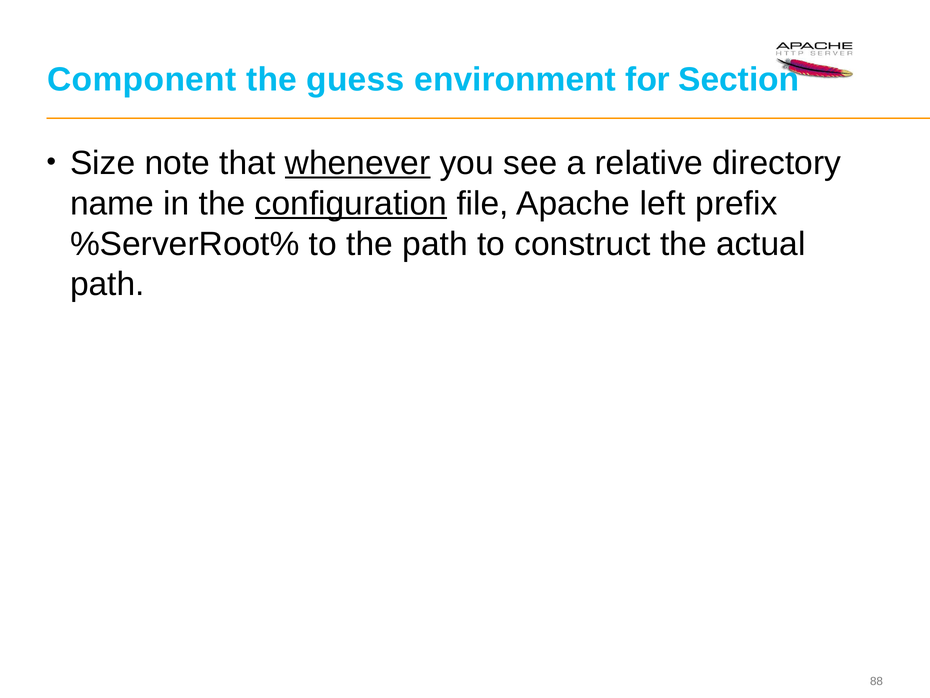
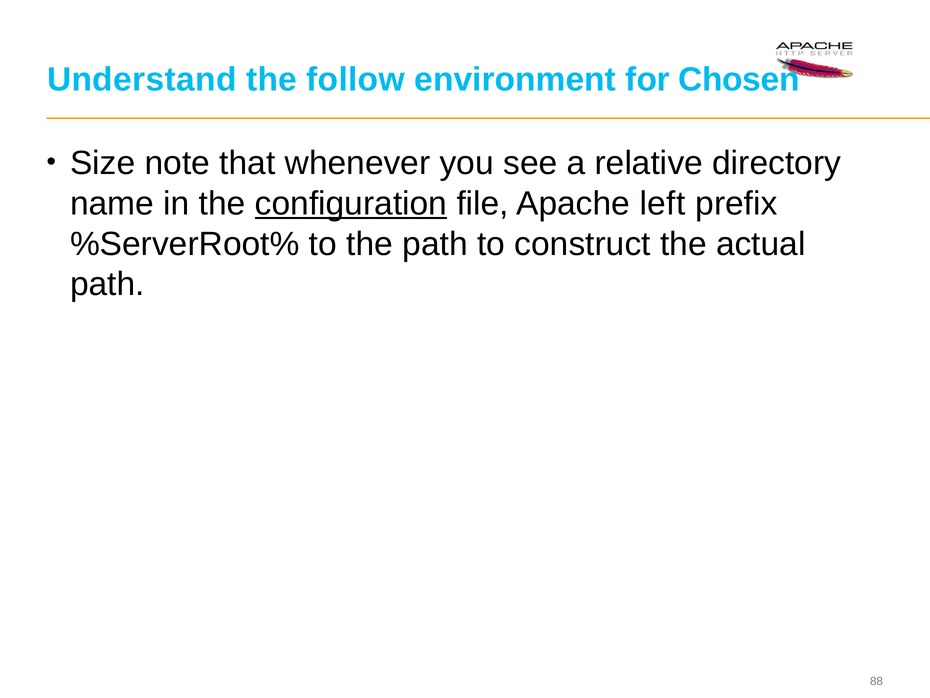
Component: Component -> Understand (142, 79)
guess: guess -> follow (356, 79)
Section: Section -> Chosen (739, 79)
whenever underline: present -> none (358, 163)
